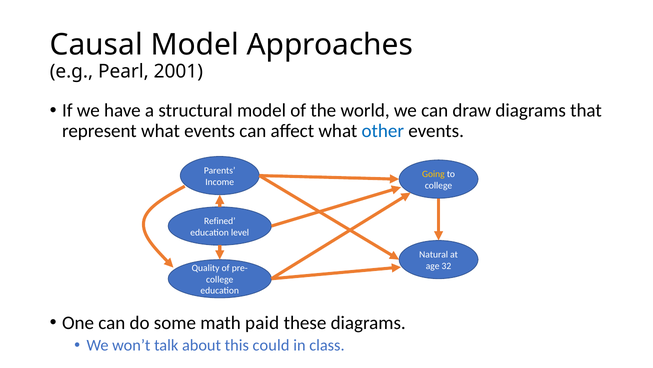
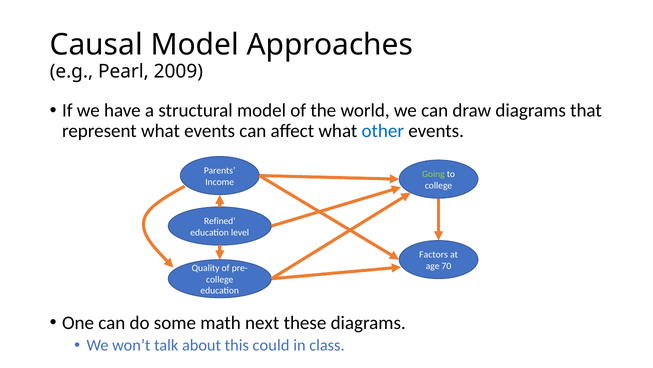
2001: 2001 -> 2009 (178, 71)
Going colour: yellow -> light green (433, 174)
Natural: Natural -> Factors (434, 254)
32: 32 -> 70 (446, 265)
paid: paid -> next (262, 322)
